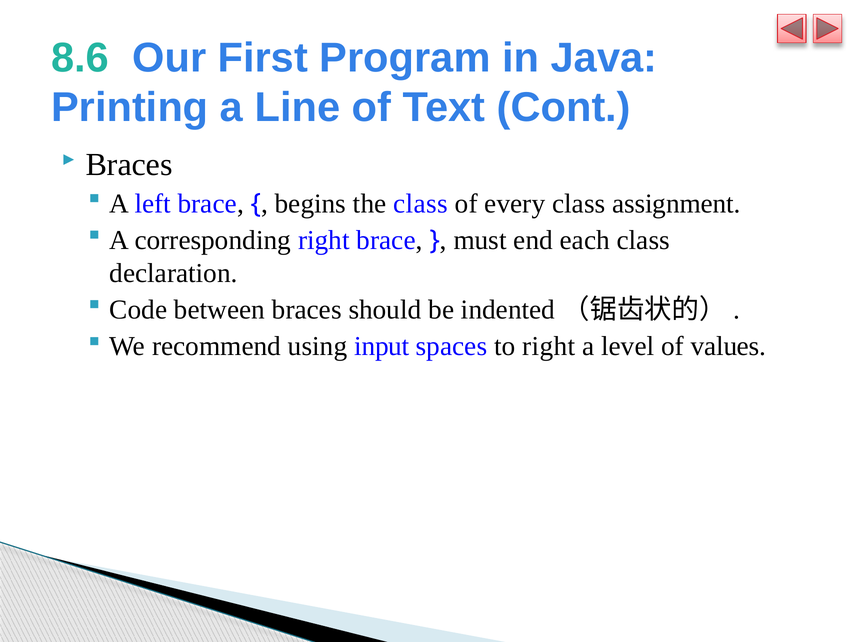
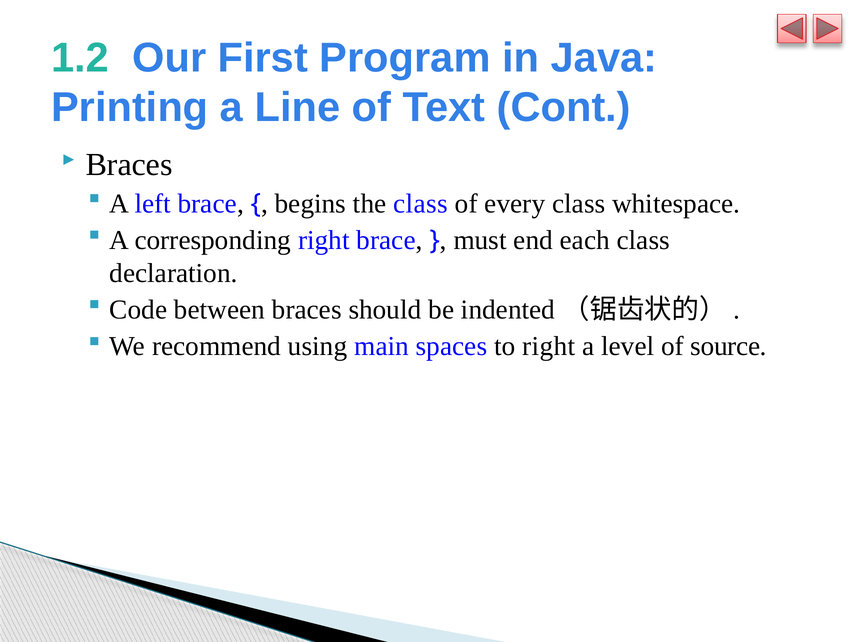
8.6: 8.6 -> 1.2 (80, 58)
assignment: assignment -> whitespace (676, 204)
input: input -> main (382, 346)
values: values -> source (728, 346)
